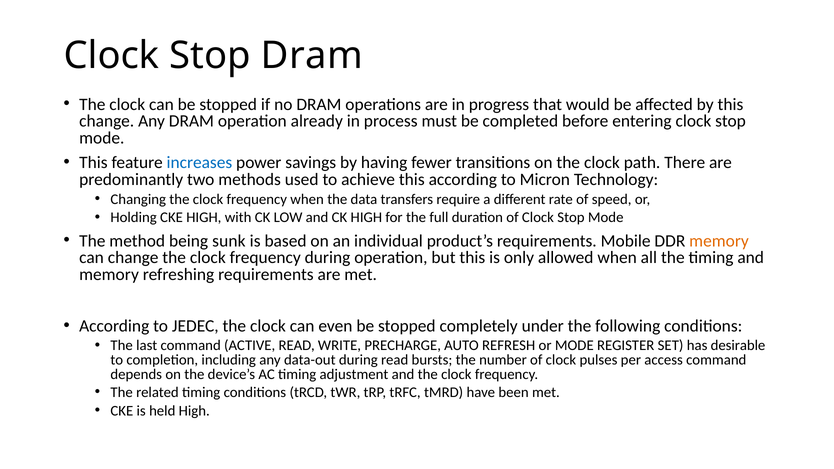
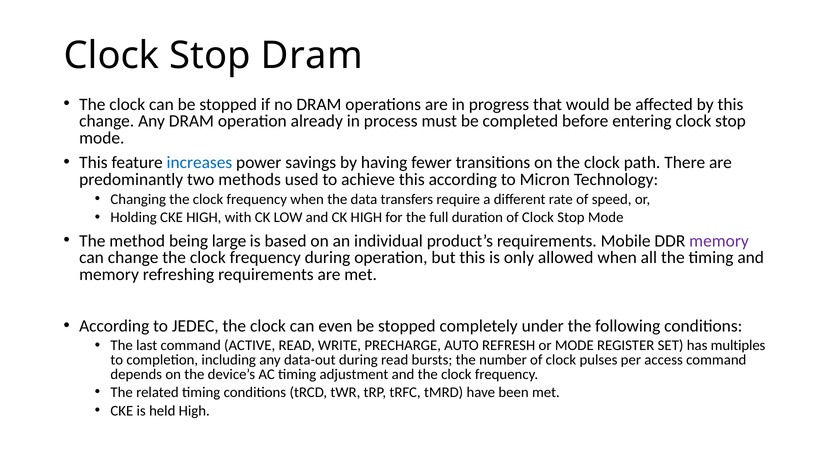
sunk: sunk -> large (229, 241)
memory colour: orange -> purple (719, 241)
desirable: desirable -> multiples (738, 346)
